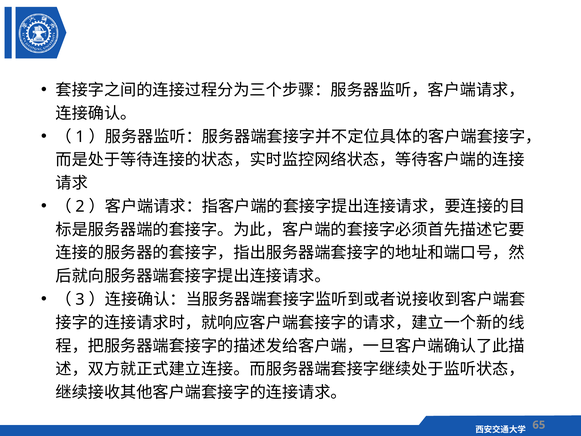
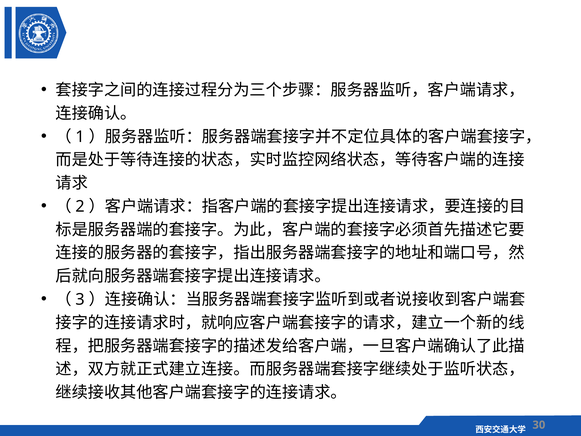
65: 65 -> 30 (539, 425)
